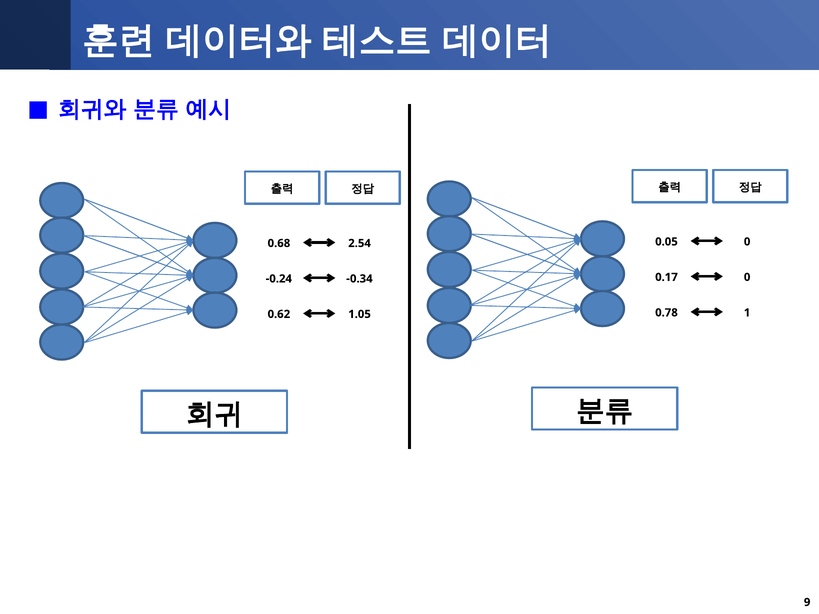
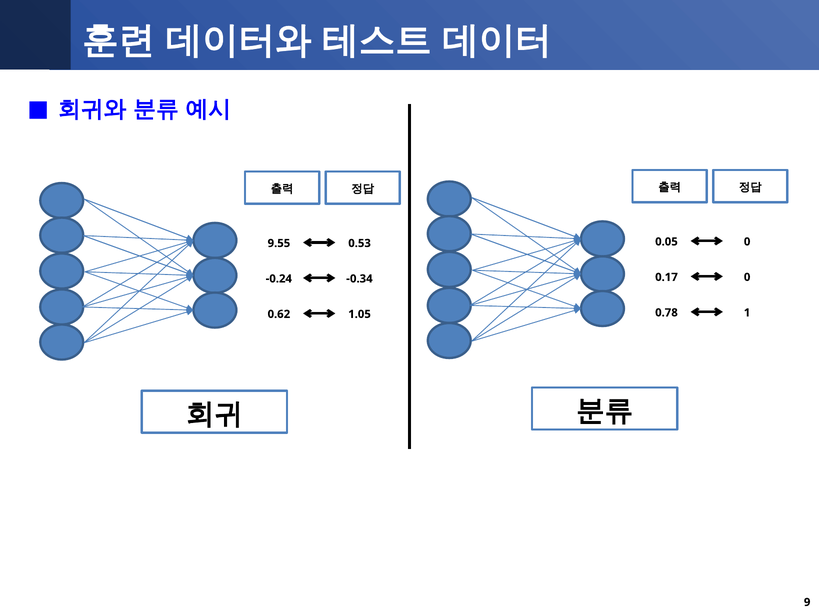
0.68: 0.68 -> 9.55 (279, 243)
2.54: 2.54 -> 0.53 (360, 243)
